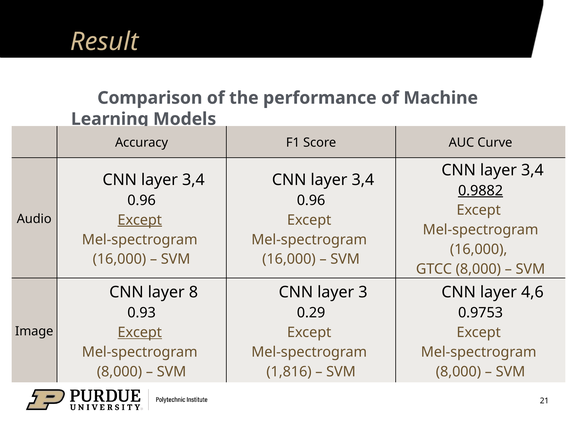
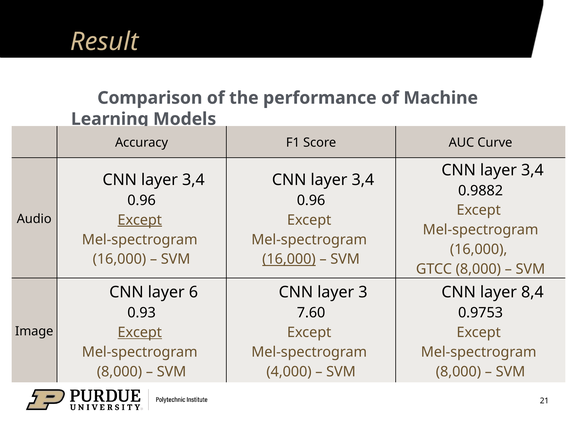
0.9882 underline: present -> none (481, 190)
16,000 underline: none -> present (289, 259)
8: 8 -> 6 (193, 292)
4,6: 4,6 -> 8,4 (532, 292)
0.29: 0.29 -> 7.60 (311, 312)
1,816: 1,816 -> 4,000 (289, 371)
